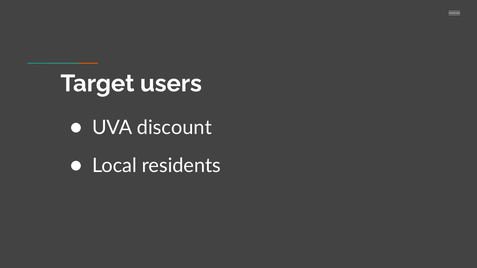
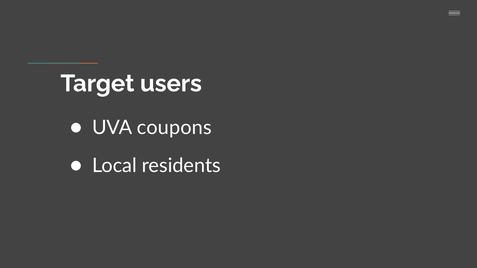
discount: discount -> coupons (174, 128)
